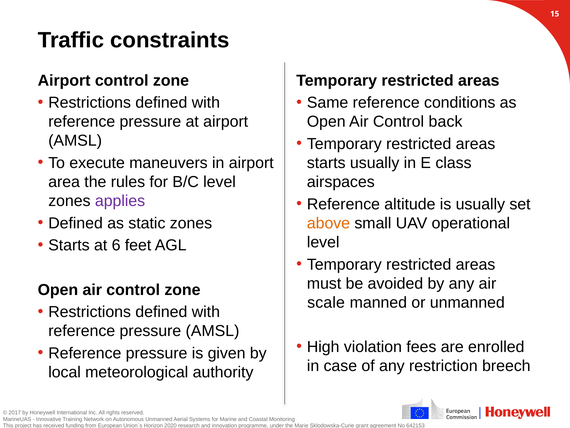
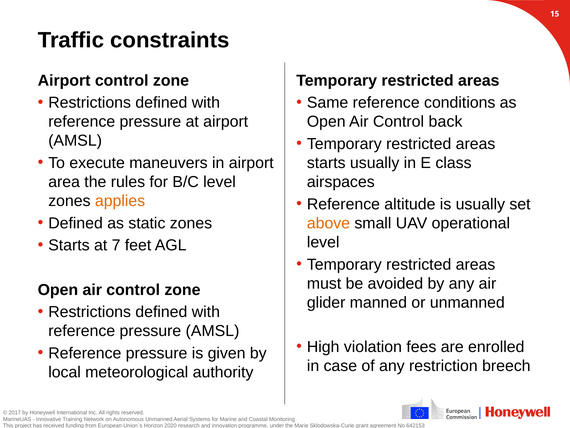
applies colour: purple -> orange (120, 201)
6: 6 -> 7 (116, 245)
scale: scale -> glider (326, 302)
